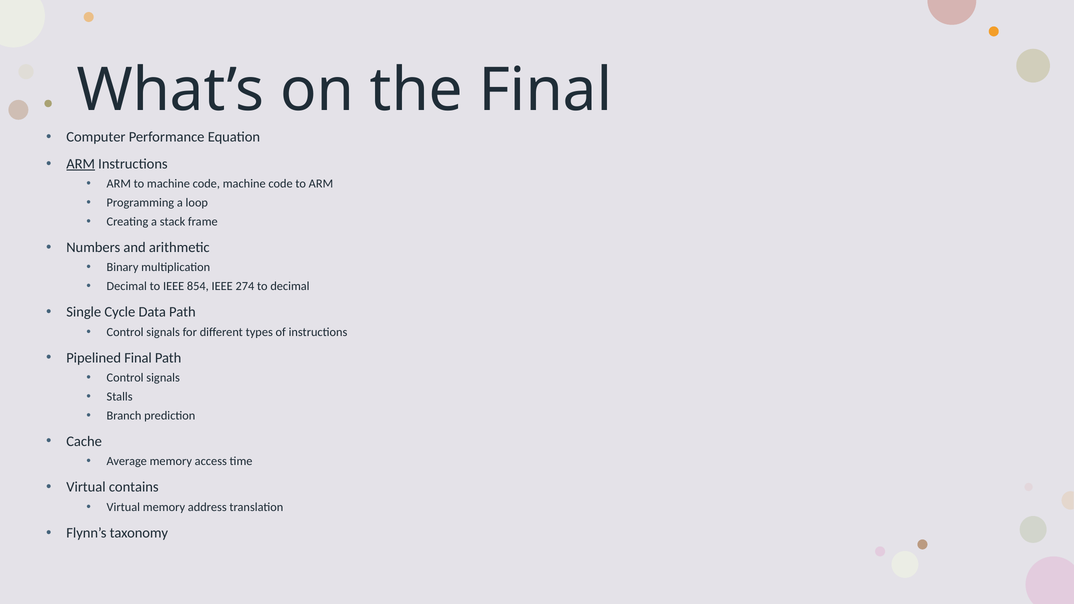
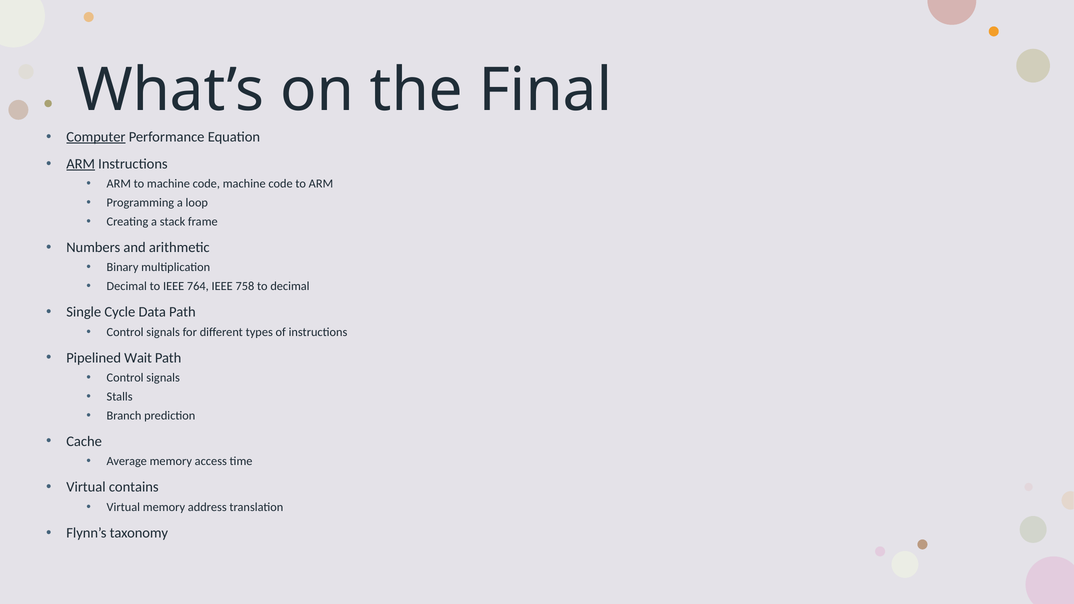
Computer underline: none -> present (96, 137)
854: 854 -> 764 (198, 286)
274: 274 -> 758 (245, 286)
Pipelined Final: Final -> Wait (138, 358)
